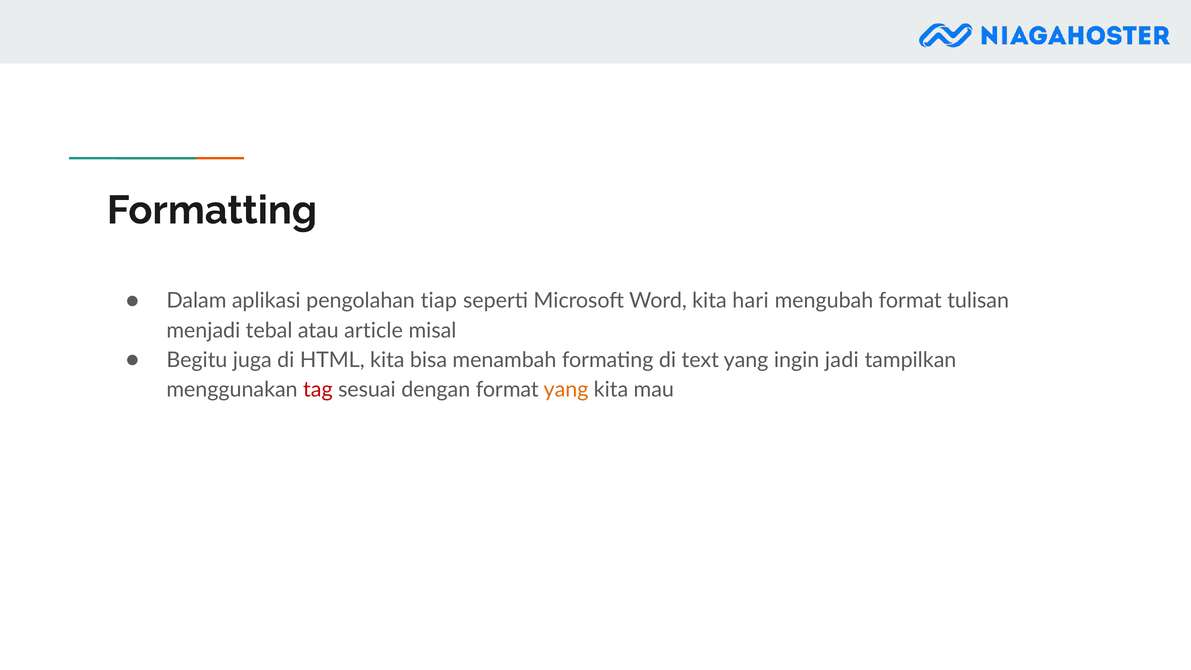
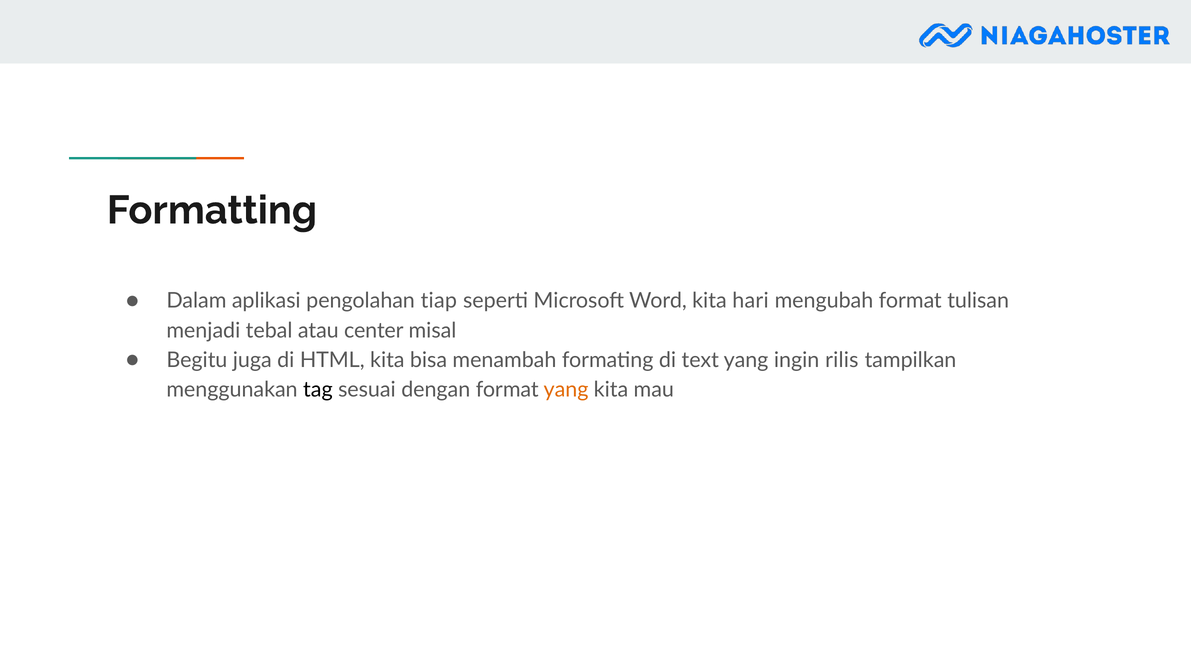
article: article -> center (374, 330)
jadi: jadi -> rilis (842, 360)
tag colour: red -> black (318, 389)
